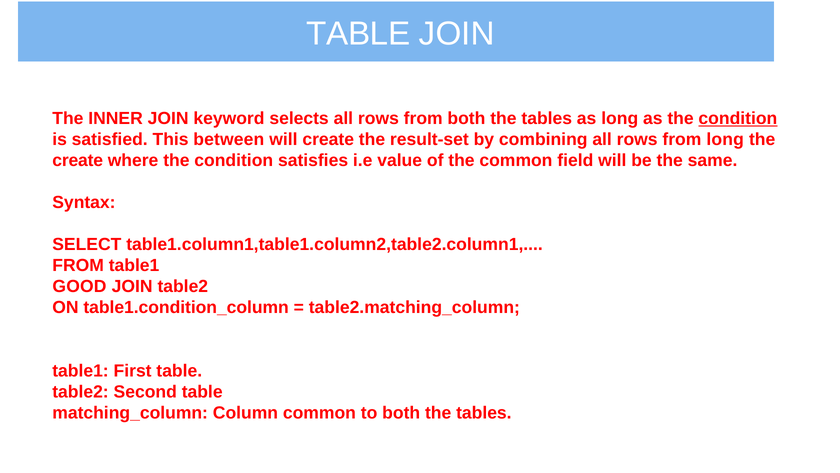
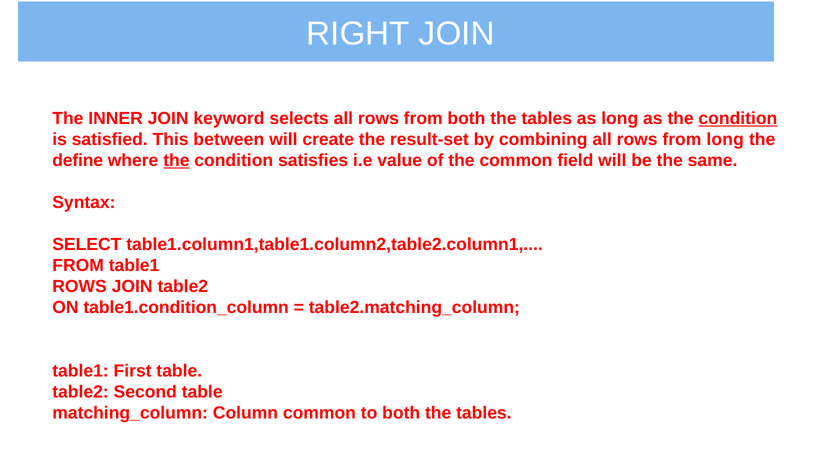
TABLE: TABLE -> RIGHT (358, 34)
create: create -> define (78, 160)
the underline: none -> present (176, 160)
GOOD: GOOD -> ROWS (80, 286)
